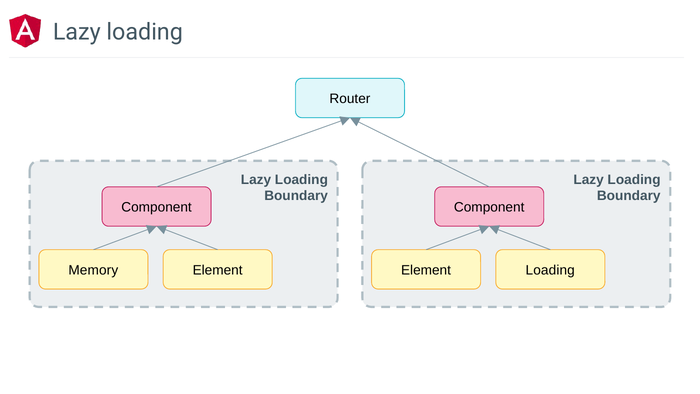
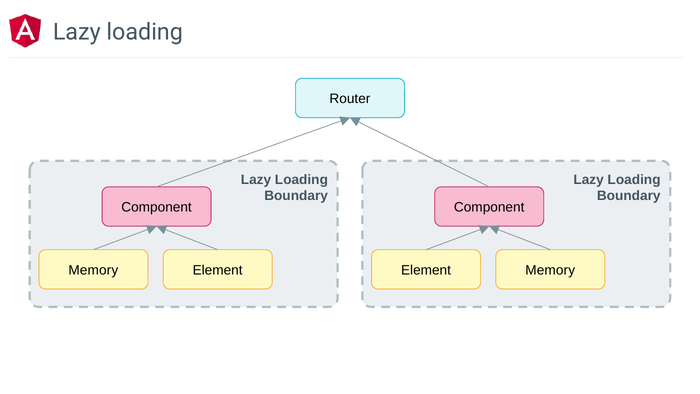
Loading: Loading -> Memory (550, 270)
